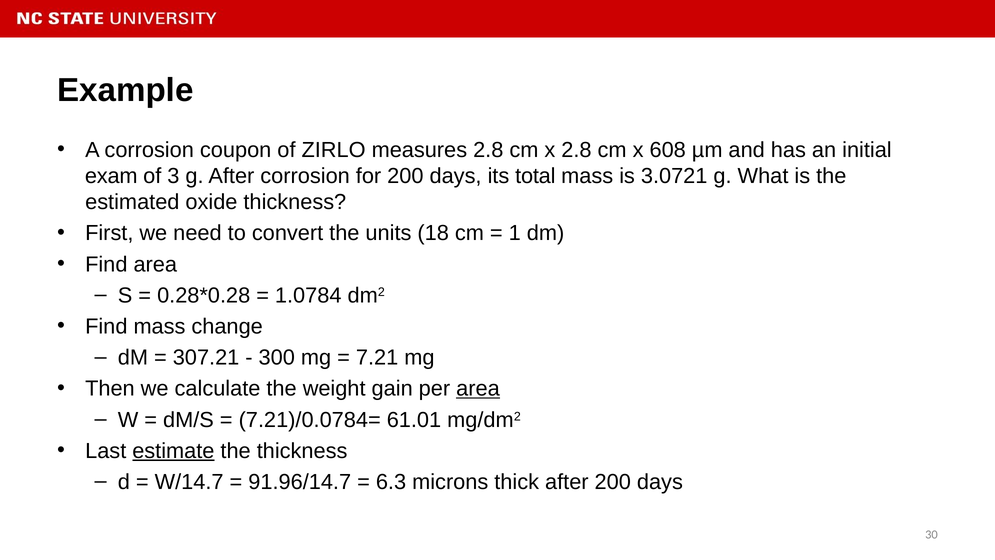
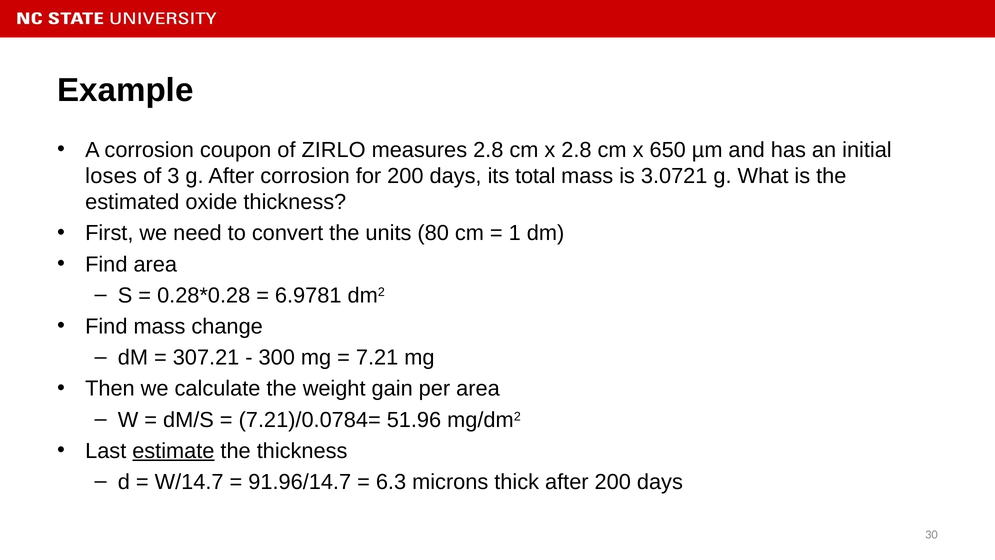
608: 608 -> 650 (668, 150)
exam: exam -> loses (111, 176)
18: 18 -> 80 (433, 233)
1.0784: 1.0784 -> 6.9781 (308, 295)
area underline: present -> none (478, 389)
61.01: 61.01 -> 51.96 (414, 420)
